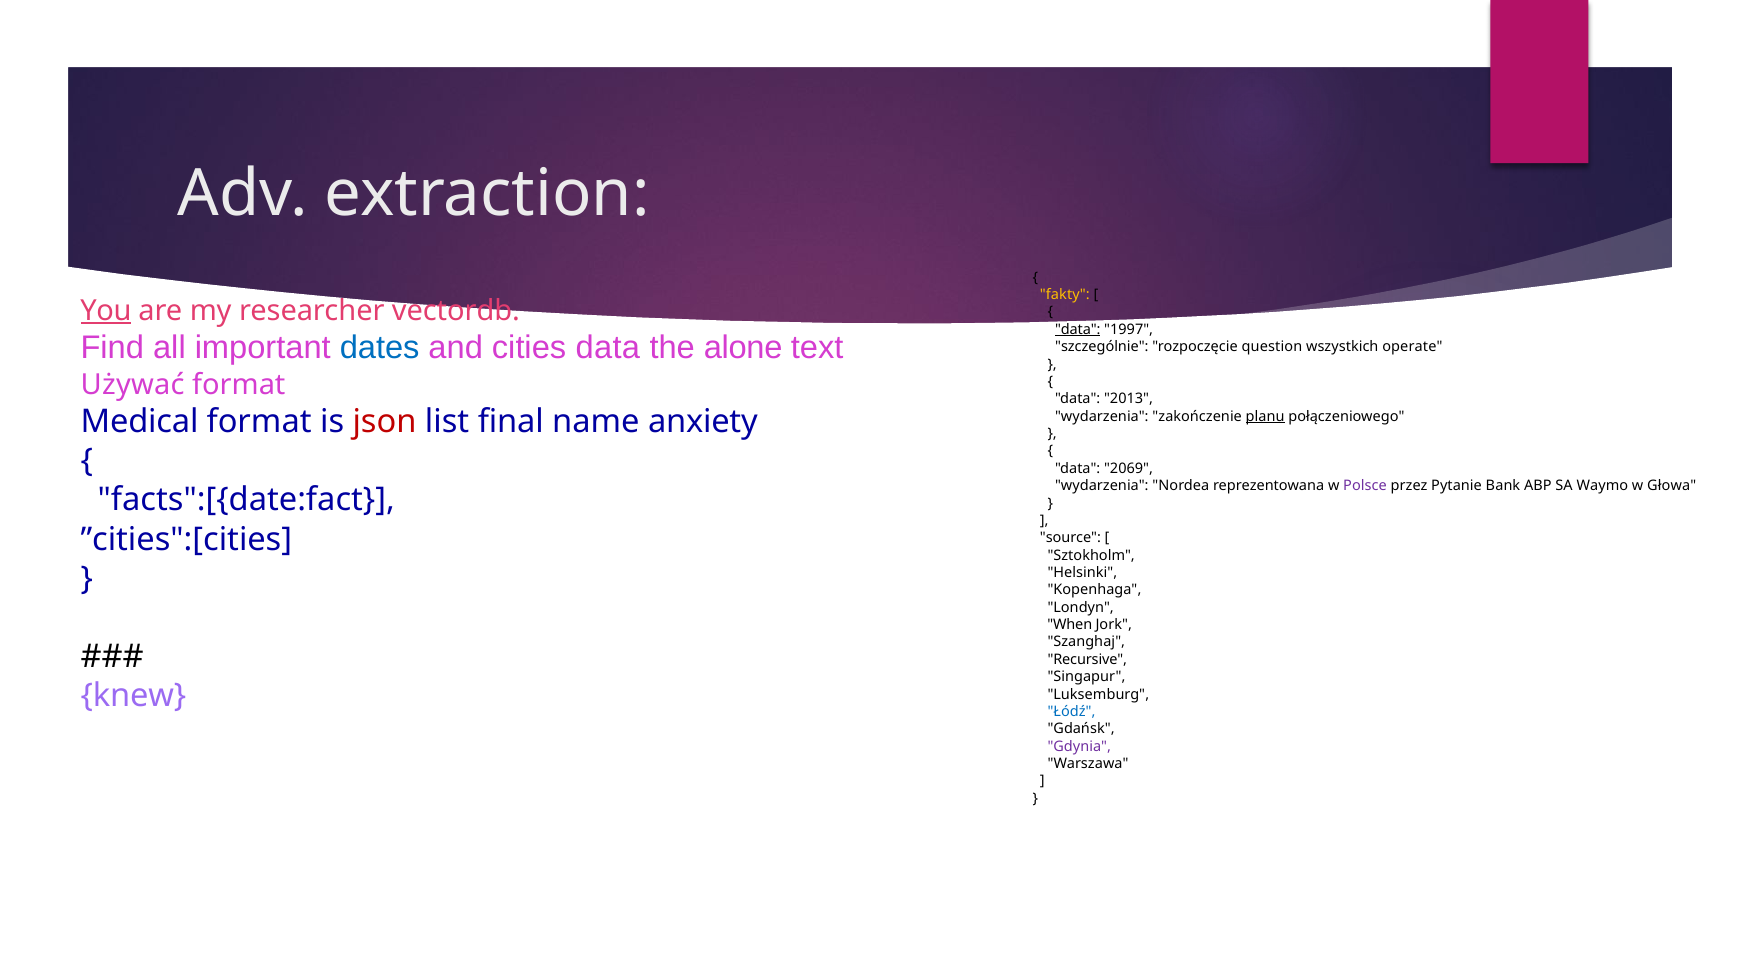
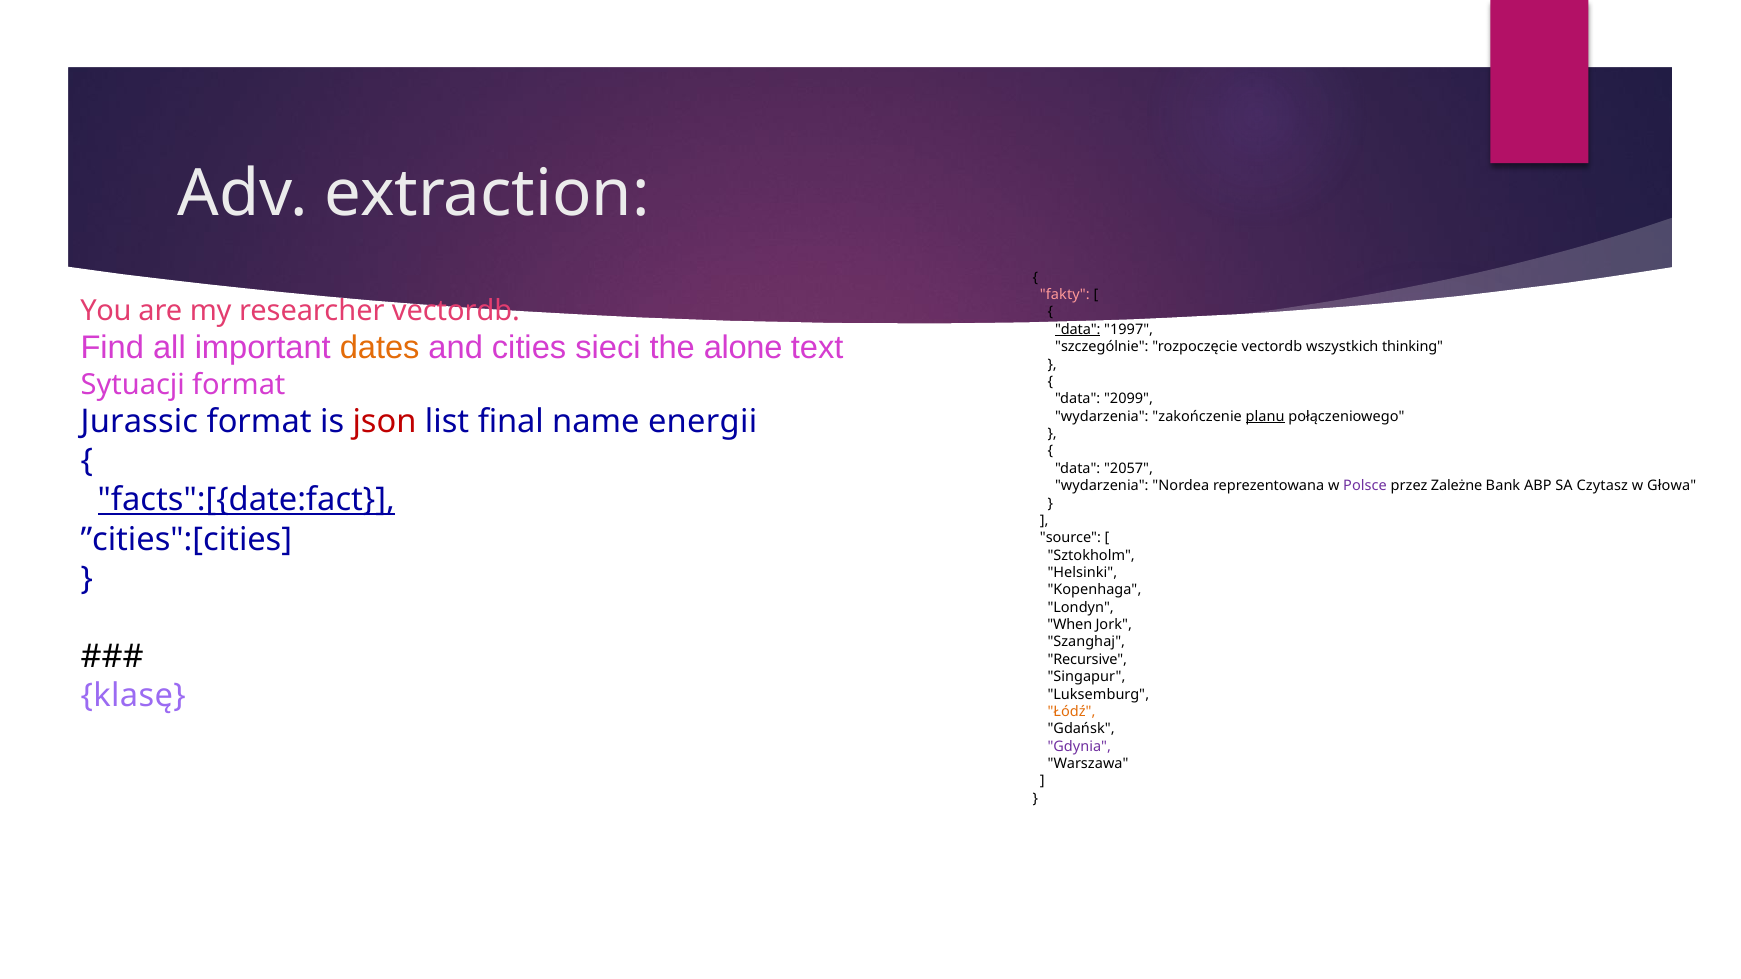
fakty colour: yellow -> pink (1065, 295)
You underline: present -> none (106, 311)
dates colour: blue -> orange (380, 348)
cities data: data -> sieci (608, 348)
rozpoczęcie question: question -> vectordb (1272, 347)
operate: operate -> thinking (1413, 347)
Używać: Używać -> Sytuacji (133, 385)
2013: 2013 -> 2099 (1129, 399)
Medical: Medical -> Jurassic (139, 422)
anxiety: anxiety -> energii (703, 422)
2069: 2069 -> 2057 (1129, 469)
Pytanie: Pytanie -> Zależne (1457, 486)
Waymo: Waymo -> Czytasz (1602, 486)
facts":[{date:fact underline: none -> present (246, 500)
knew: knew -> klasę (133, 696)
Łódź colour: blue -> orange (1071, 712)
